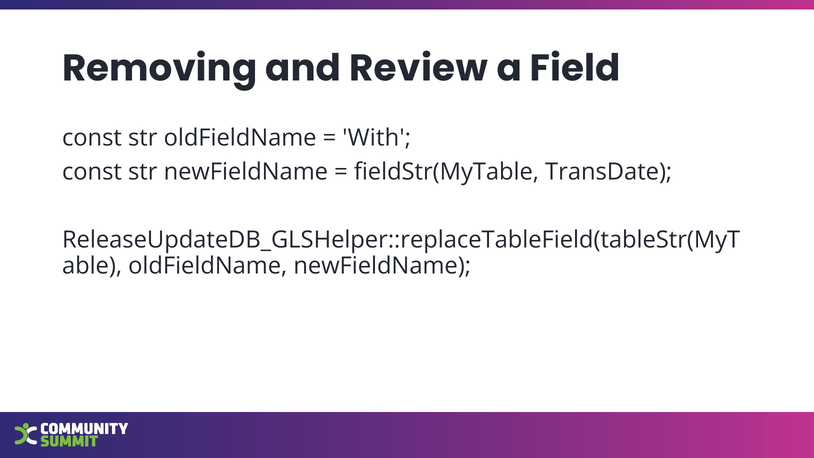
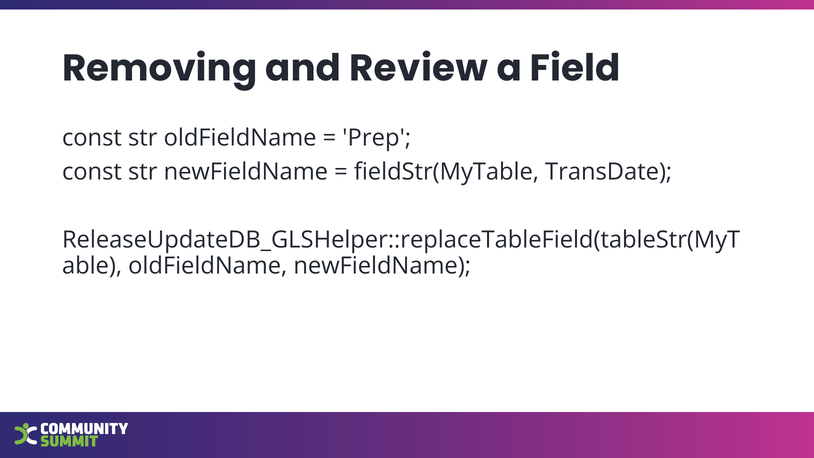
With: With -> Prep (377, 138)
